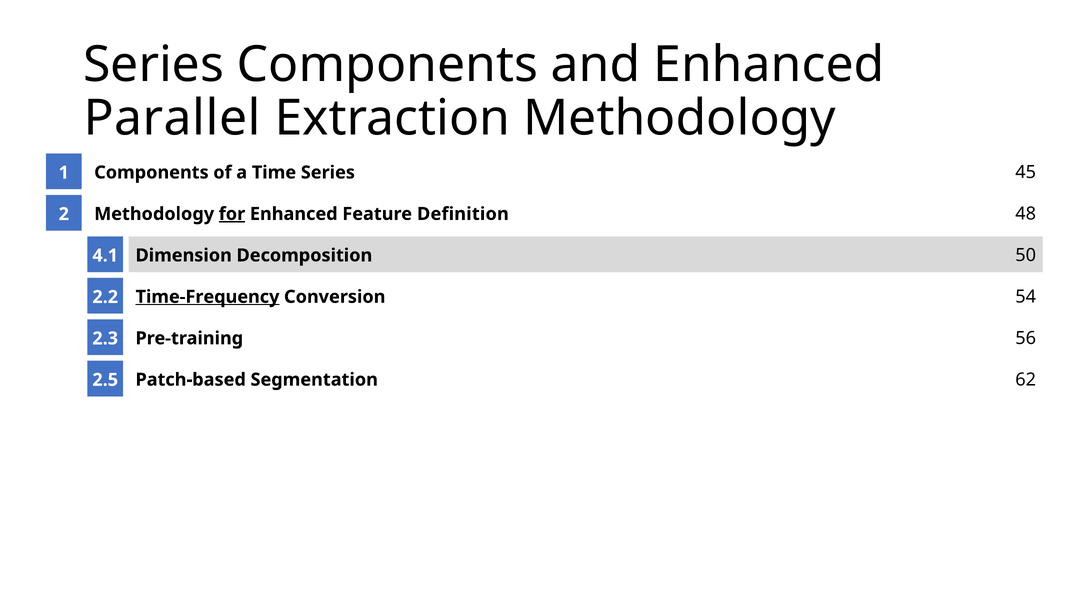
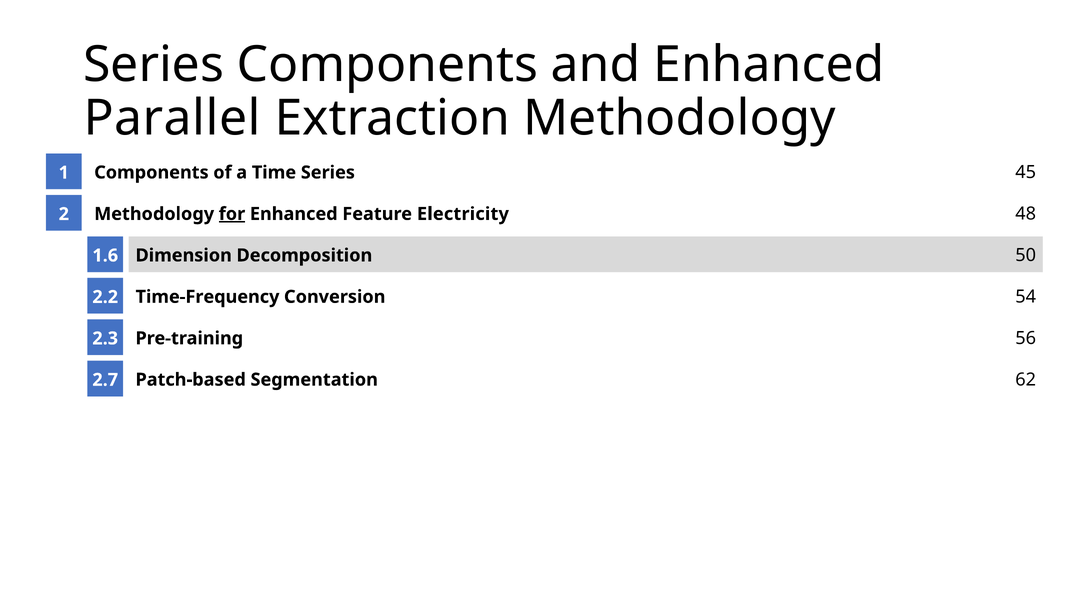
Definition: Definition -> Electricity (463, 214)
4.1: 4.1 -> 1.6 (105, 255)
Time-Frequency underline: present -> none (207, 297)
2.5: 2.5 -> 2.7 (105, 380)
